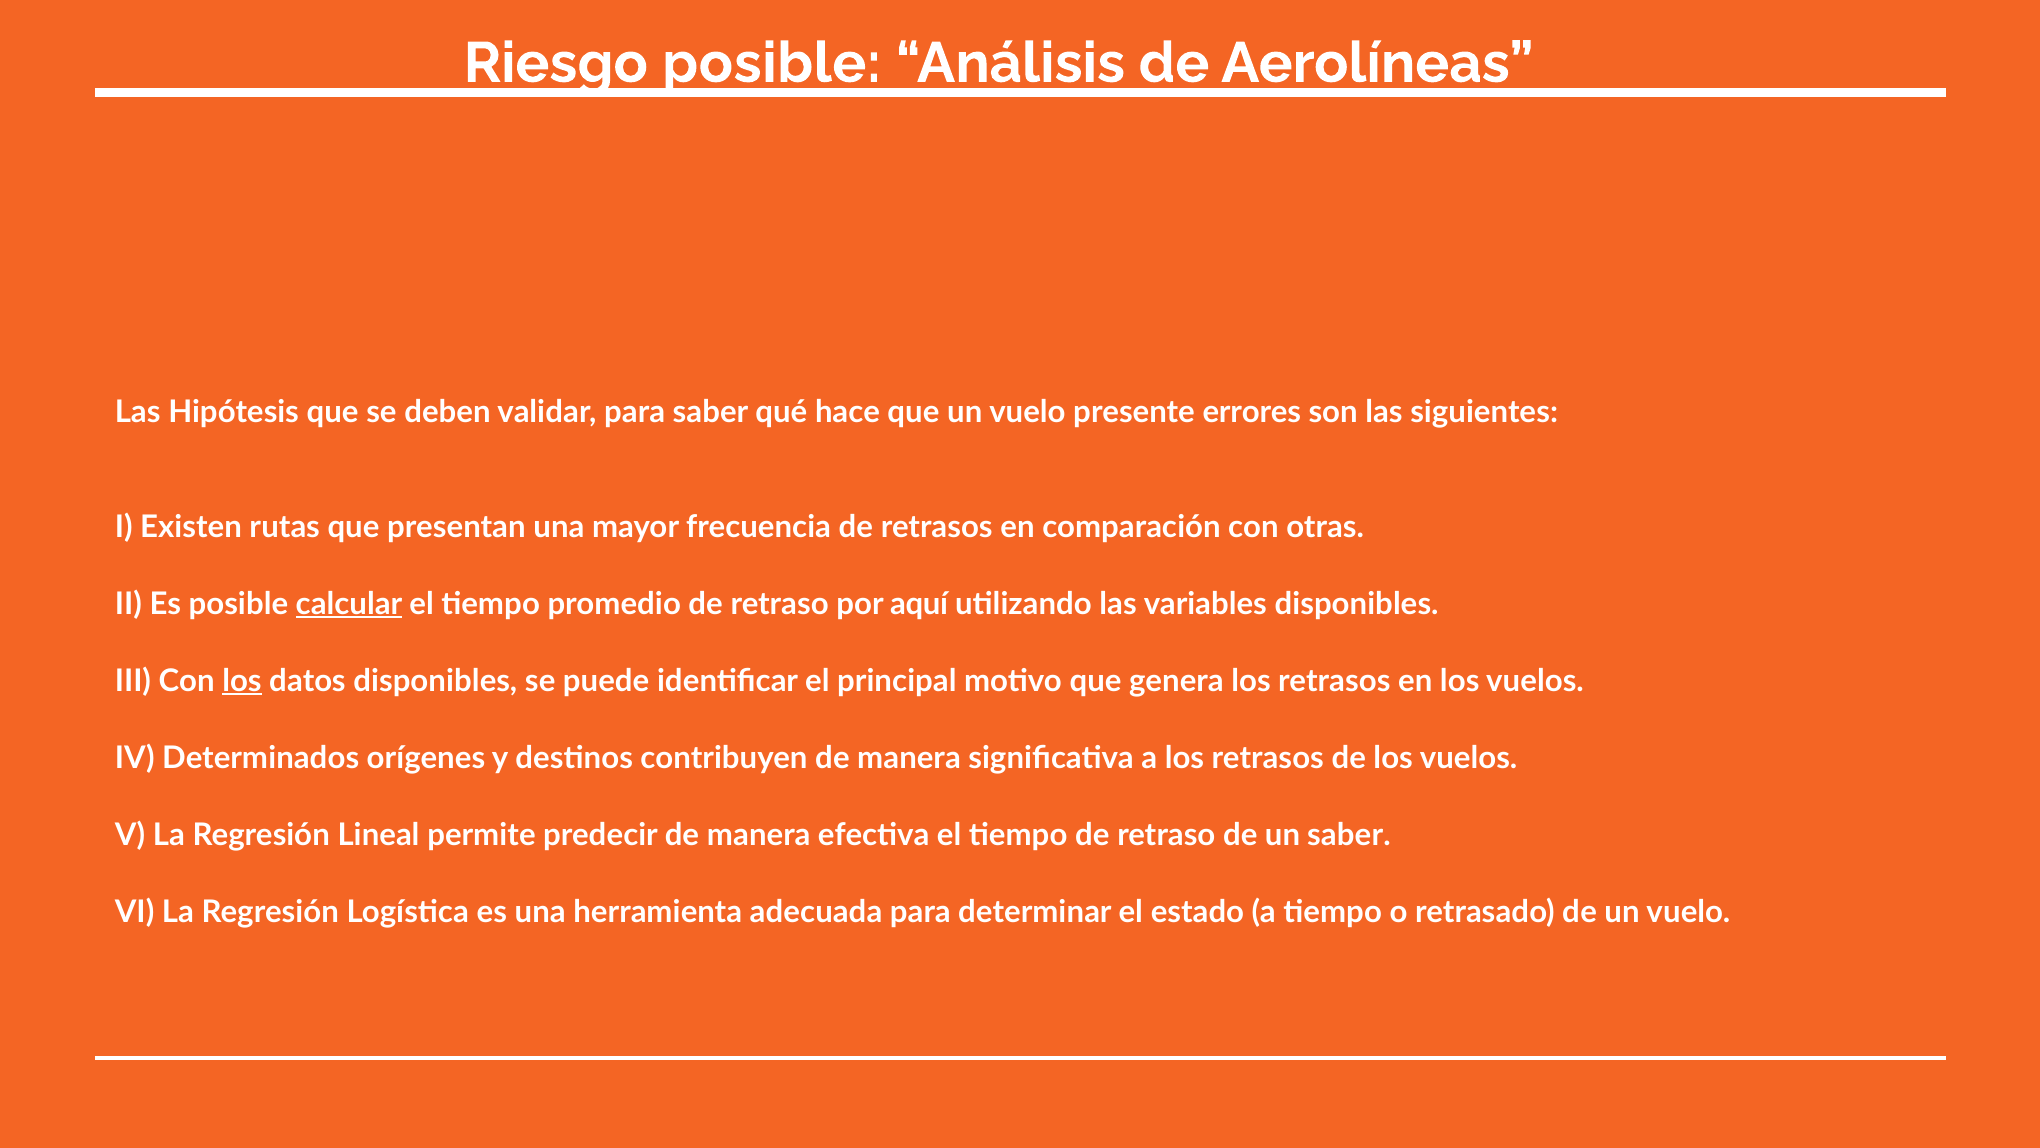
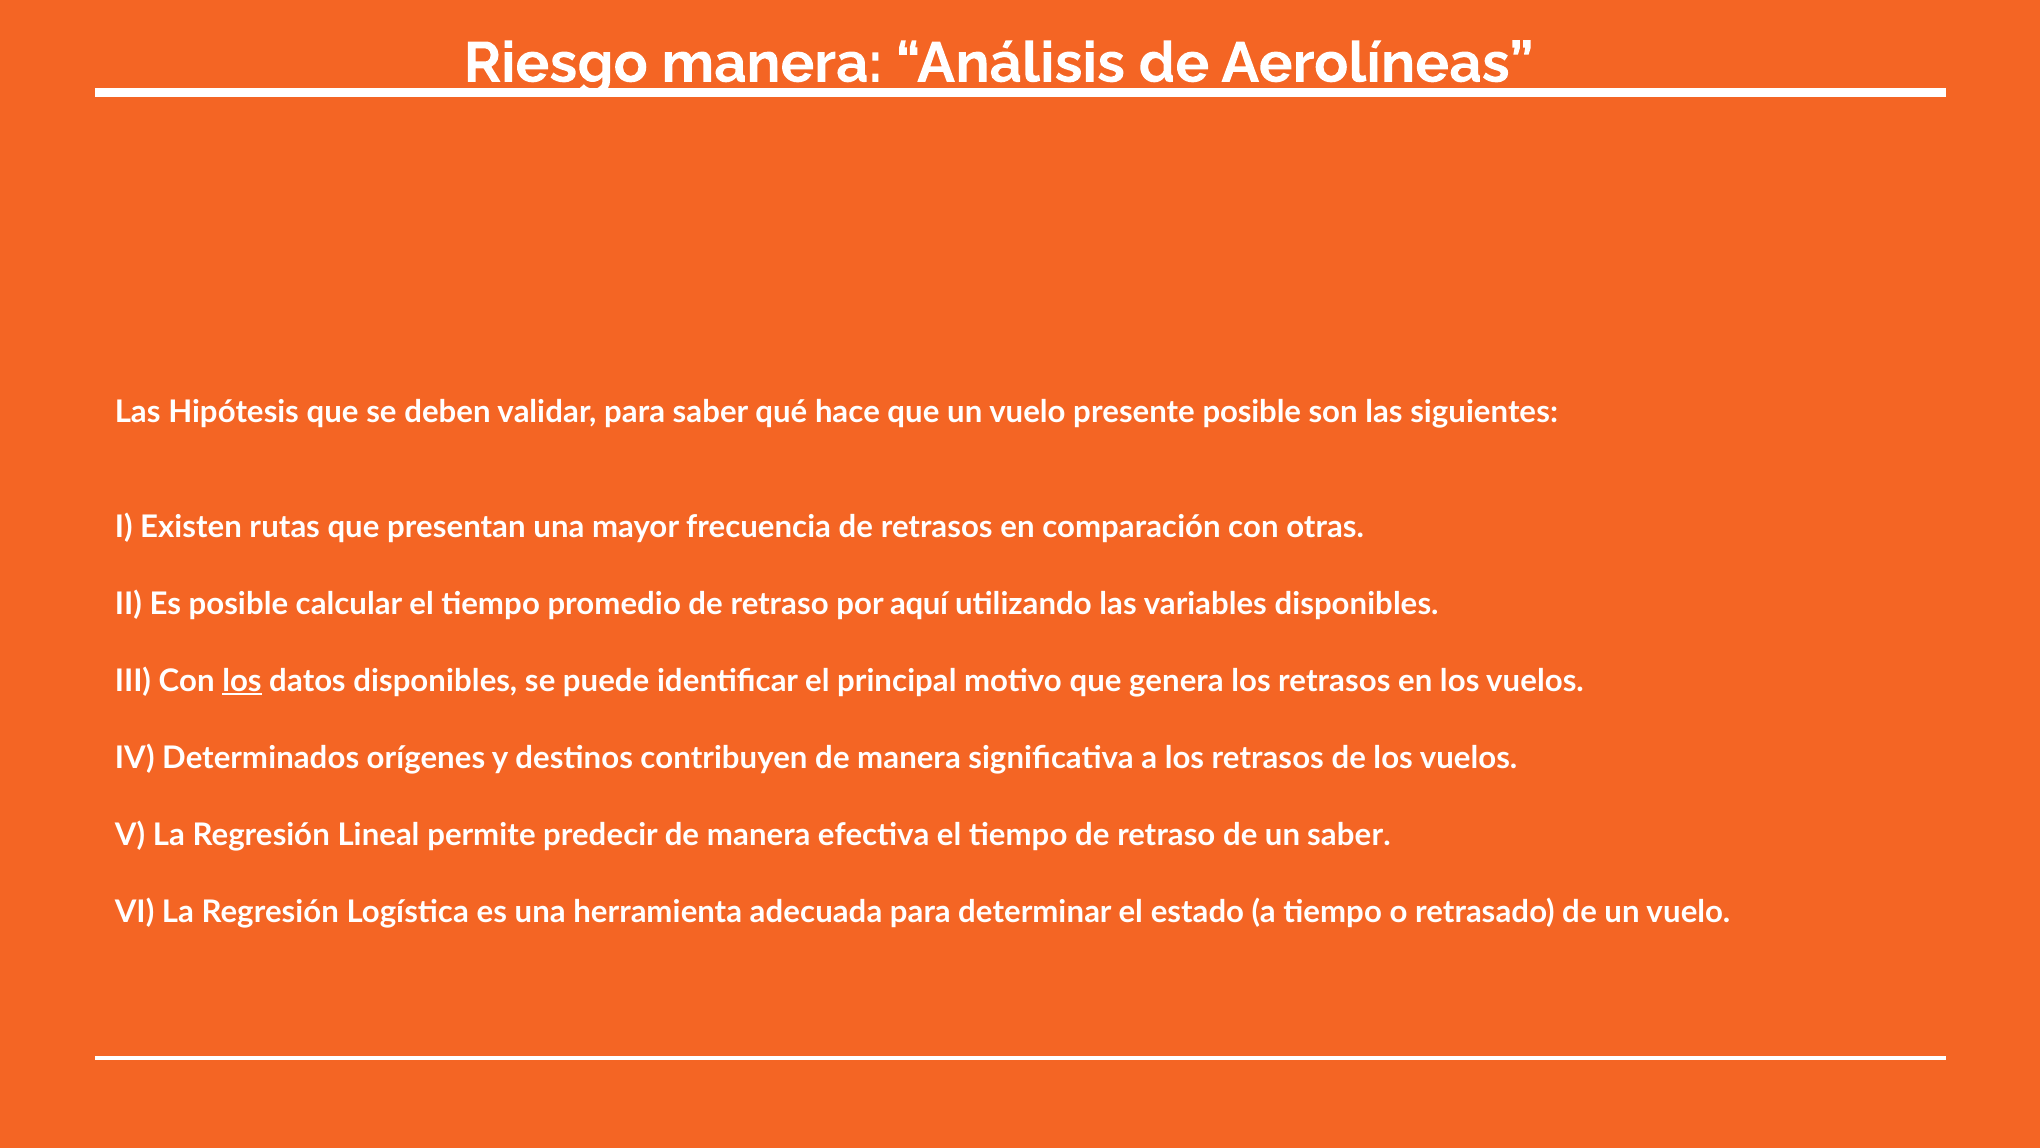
Riesgo posible: posible -> manera (772, 63)
presente errores: errores -> posible (1252, 412)
calcular underline: present -> none (349, 604)
